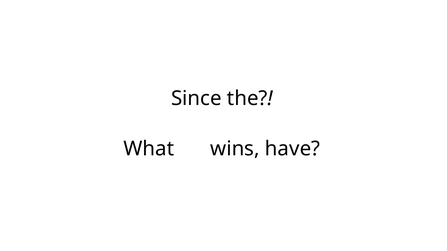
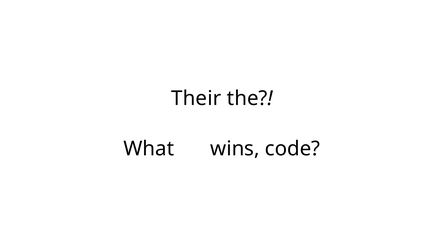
Since: Since -> Their (196, 99)
have: have -> code (293, 149)
